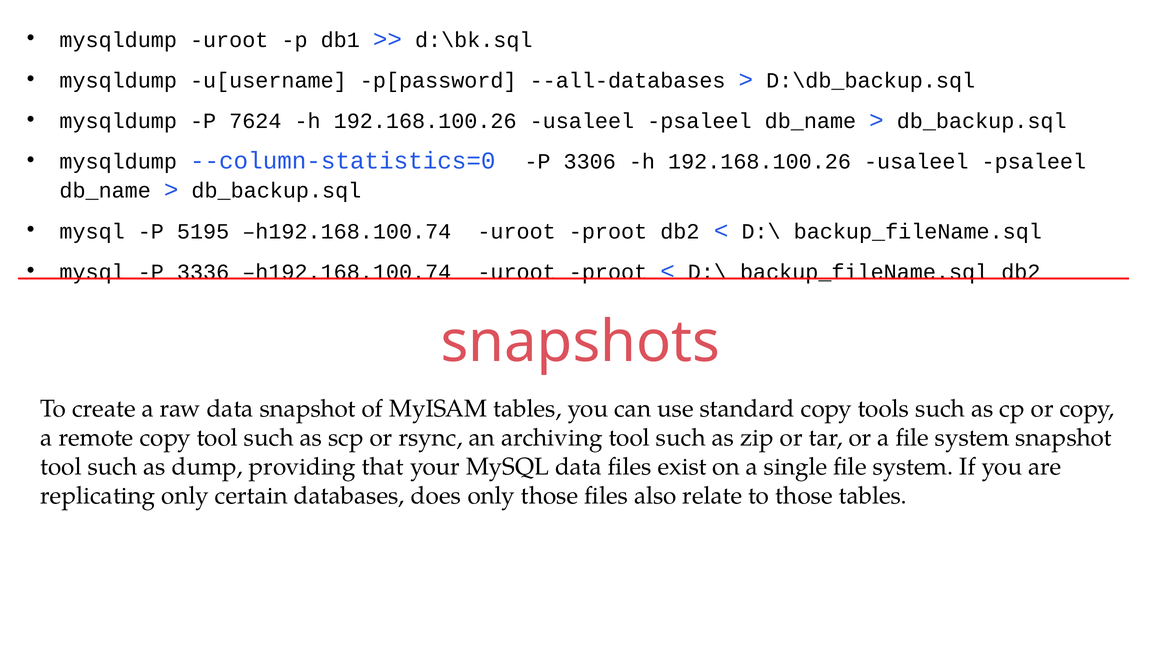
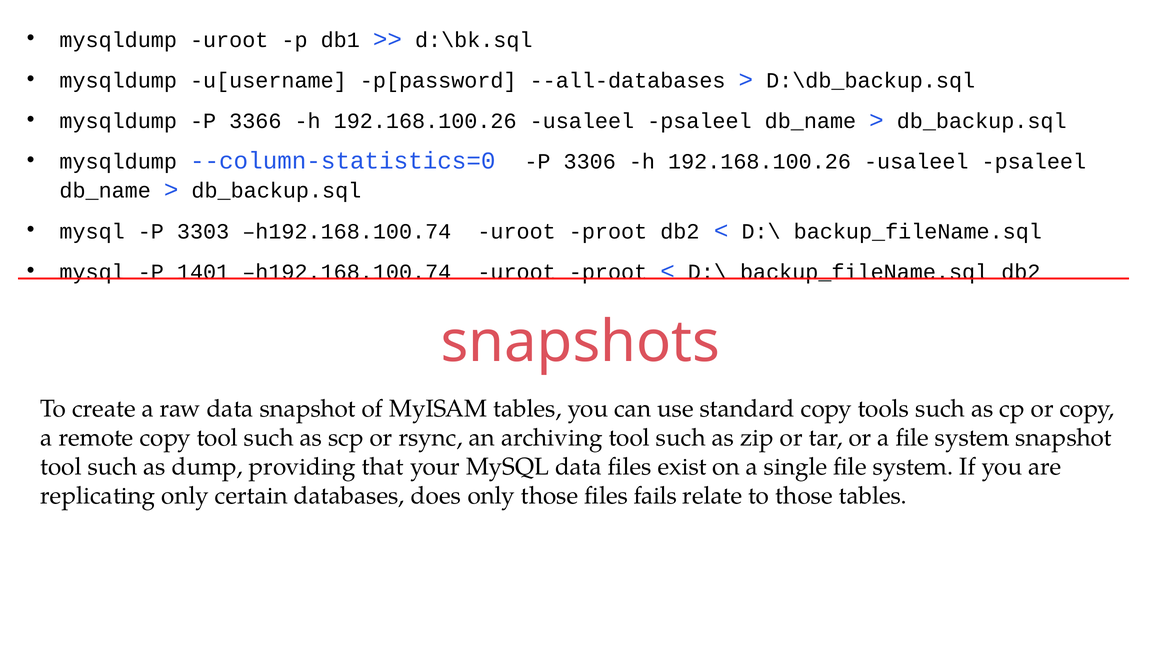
7624: 7624 -> 3366 (255, 121)
5195: 5195 -> 3303 (203, 231)
3336: 3336 -> 1401 (203, 272)
also: also -> fails (655, 496)
